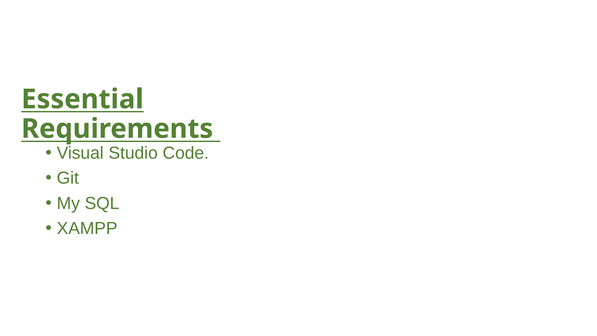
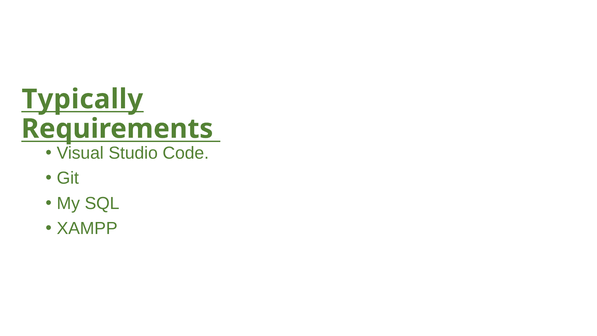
Essential: Essential -> Typically (82, 99)
